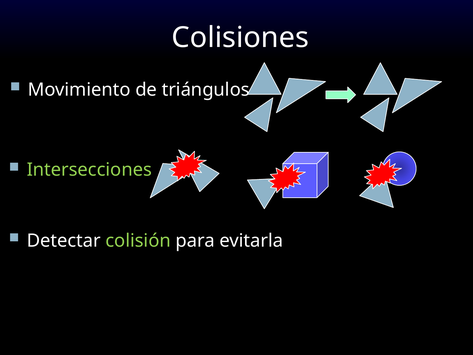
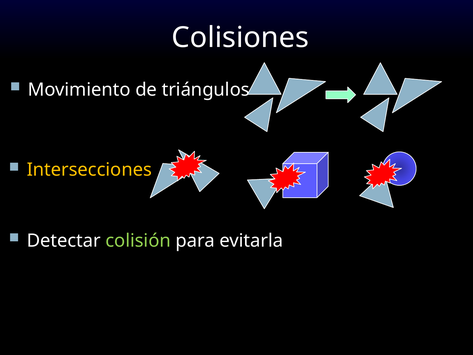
Intersecciones colour: light green -> yellow (89, 170)
